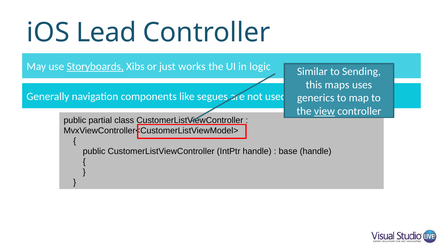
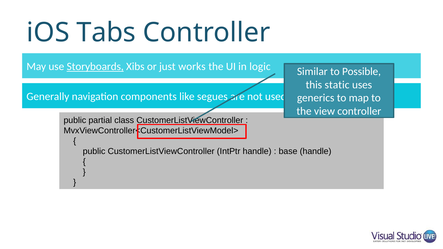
Lead: Lead -> Tabs (106, 33)
Sending: Sending -> Possible (361, 71)
maps: maps -> static (337, 85)
view underline: present -> none (324, 111)
